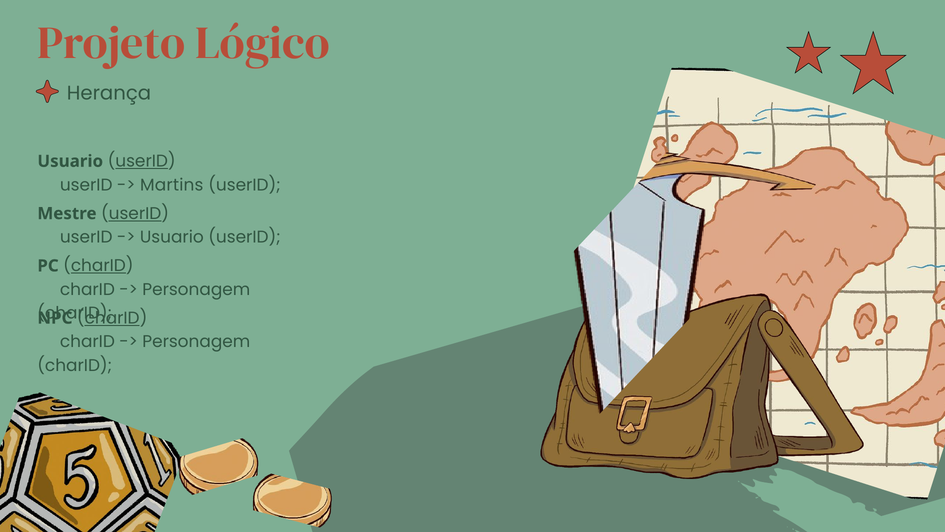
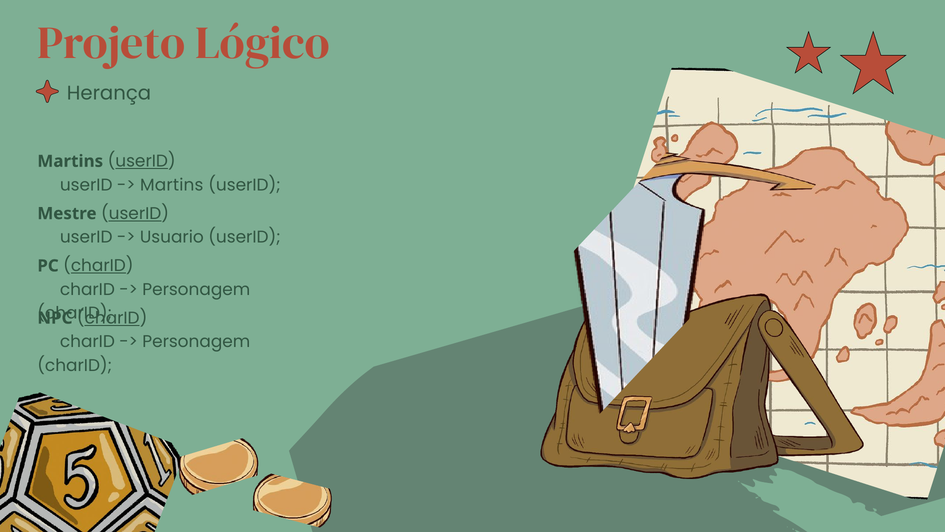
Usuario: Usuario -> Martins (70, 161)
